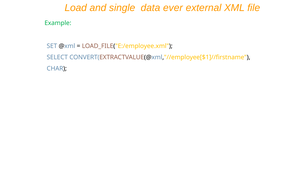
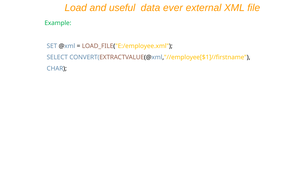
single: single -> useful (122, 8)
